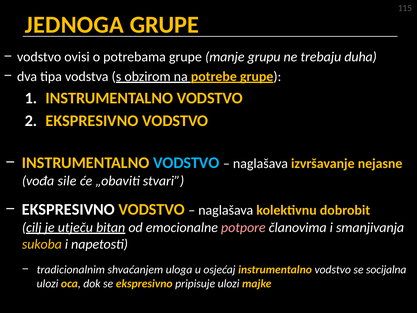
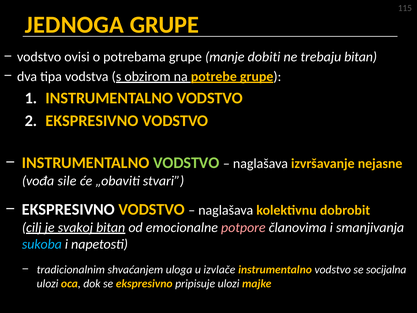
grupu: grupu -> dobiti (264, 57)
trebaju duha: duha -> bitan (361, 57)
VODSTVO colour: light blue -> light green (186, 163)
utječu: utječu -> svakoj (75, 227)
sukoba colour: yellow -> light blue (42, 244)
osjećaj: osjećaj -> izvlače (219, 270)
